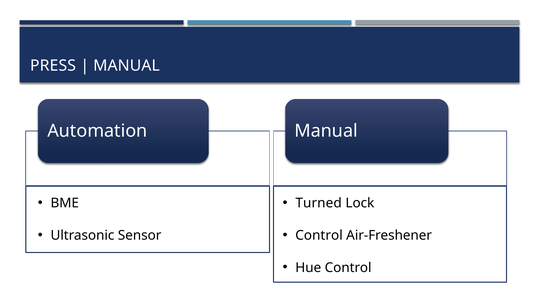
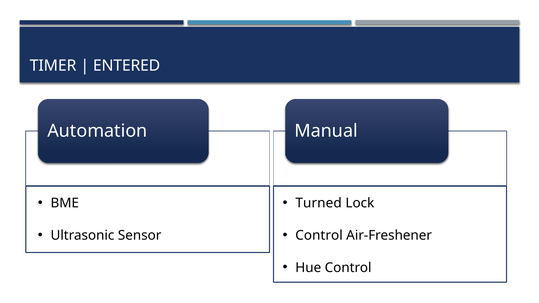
PRESS: PRESS -> TIMER (53, 66)
MANUAL: MANUAL -> ENTERED (127, 66)
